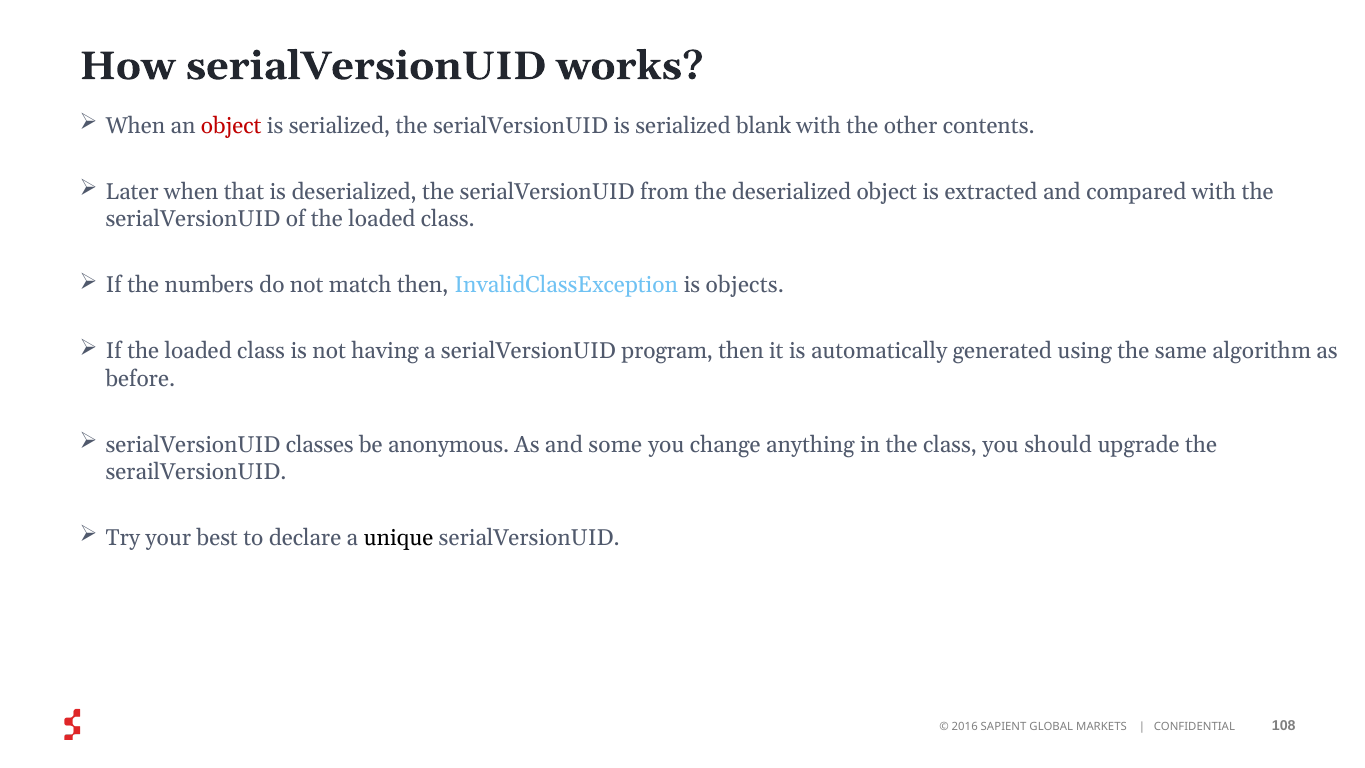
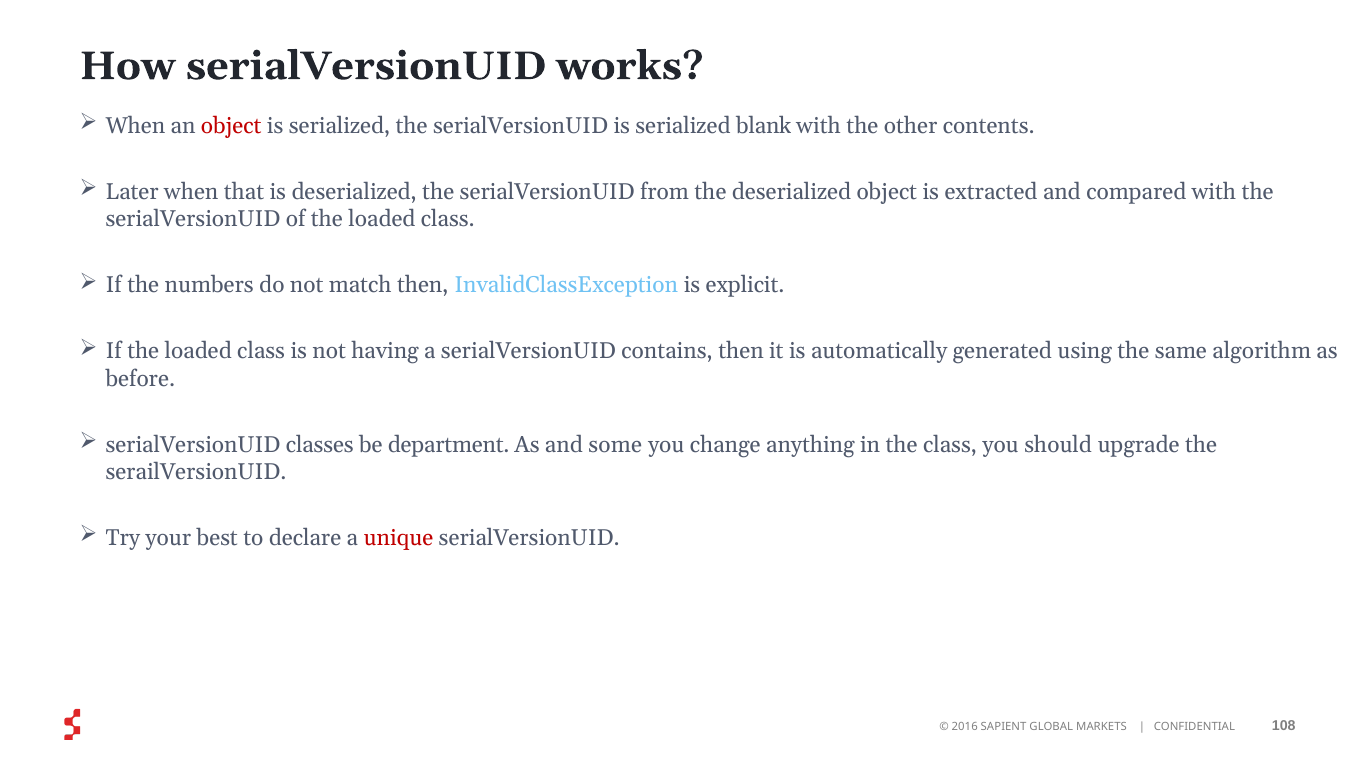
objects: objects -> explicit (745, 285)
program: program -> contains (667, 351)
anonymous: anonymous -> department (449, 445)
unique colour: black -> red (398, 538)
